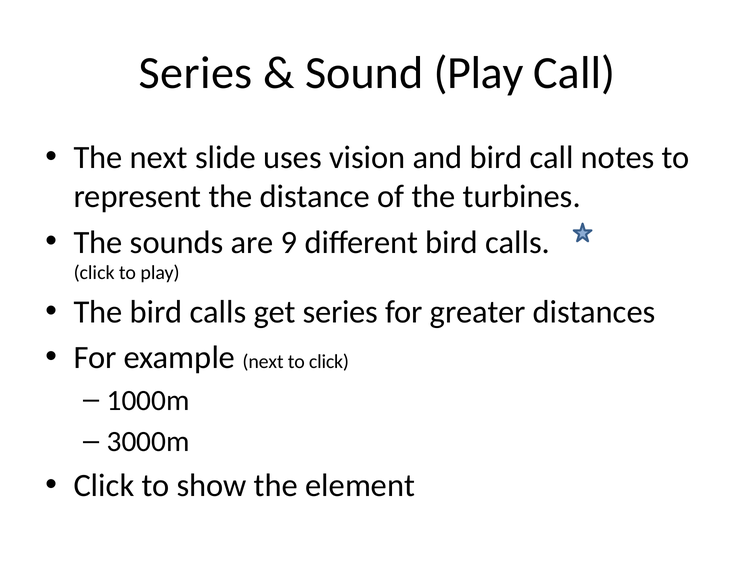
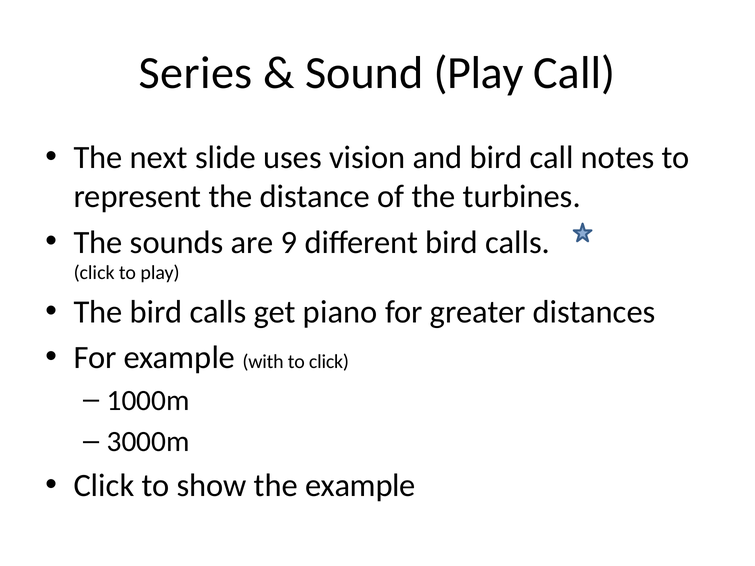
get series: series -> piano (340, 312)
example next: next -> with (263, 362)
the element: element -> example (360, 486)
